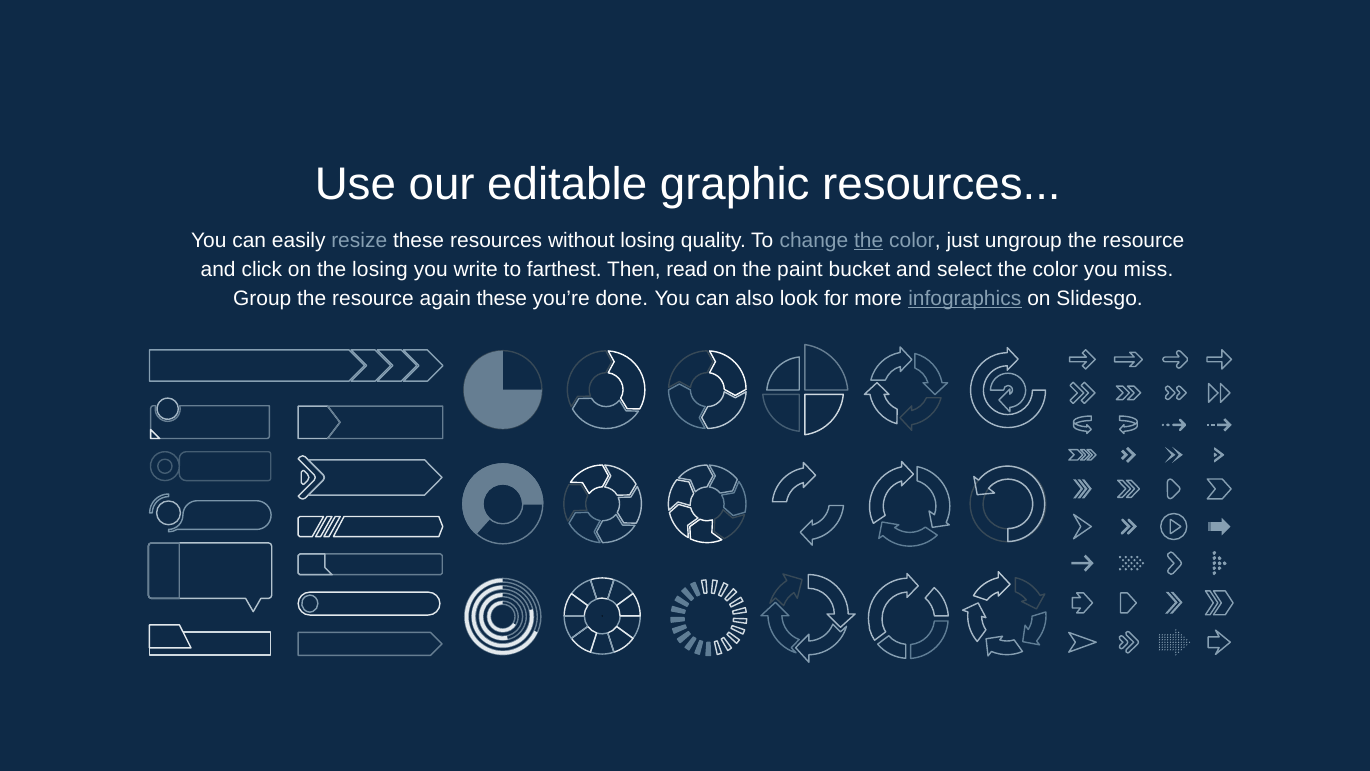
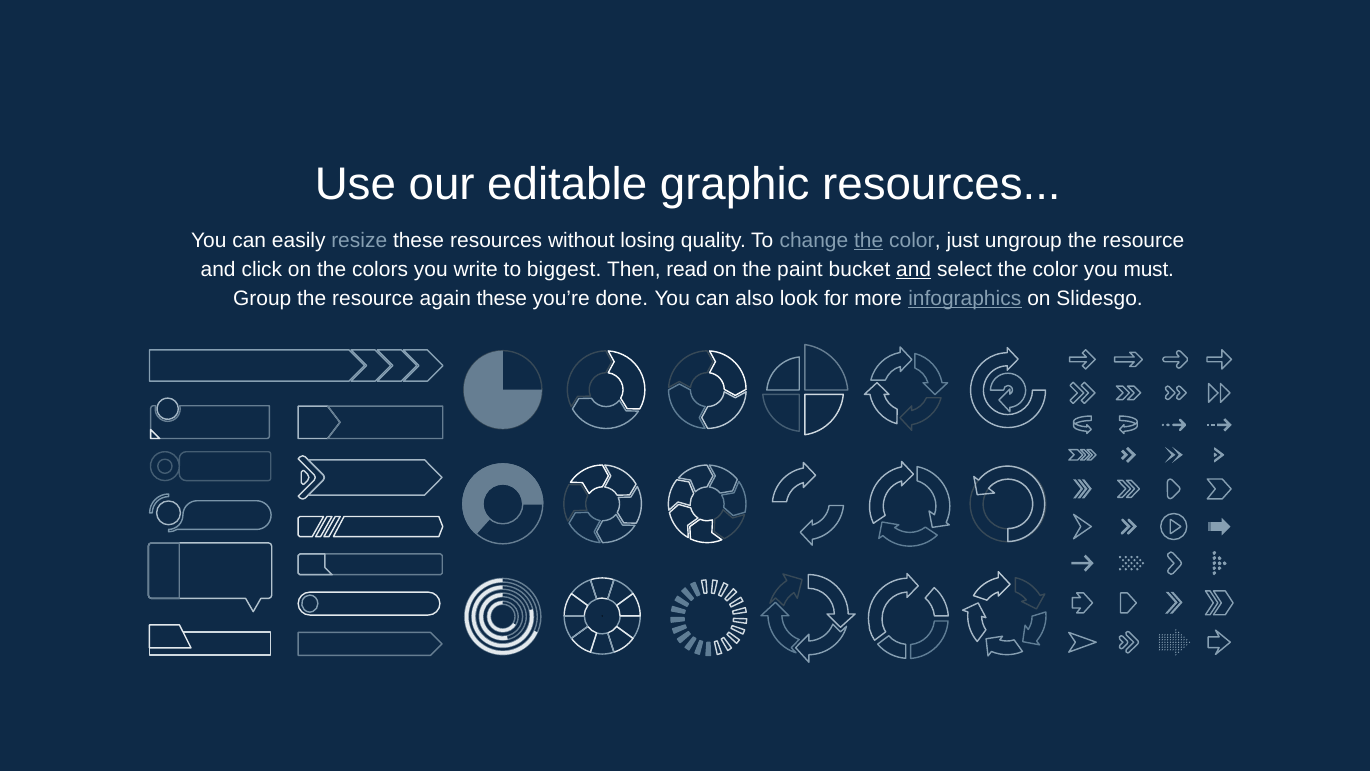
the losing: losing -> colors (380, 269)
farthest: farthest -> biggest (564, 269)
and underline: none -> present (914, 269)
miss: miss -> must (1149, 269)
